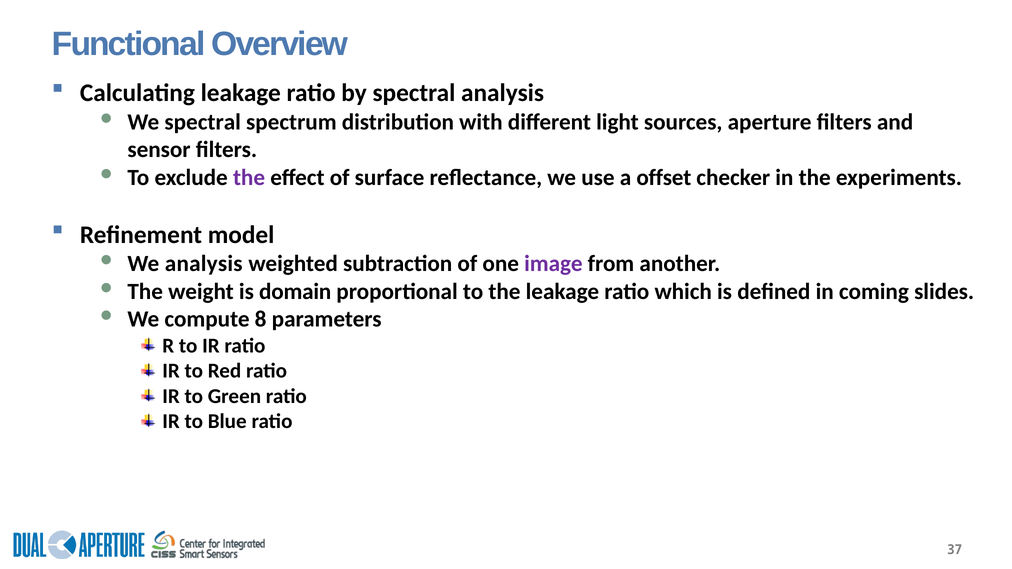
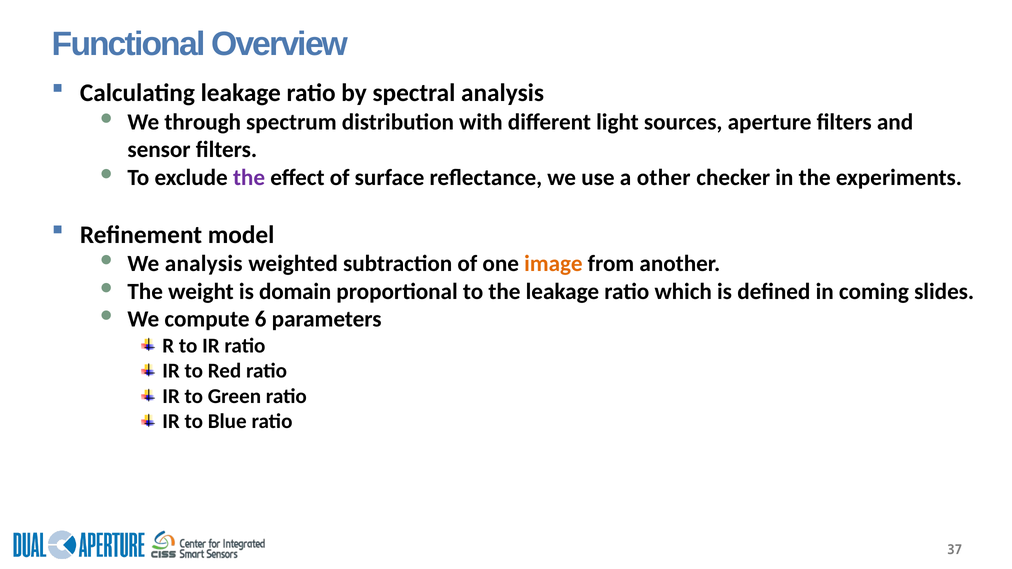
We spectral: spectral -> through (203, 122)
offset: offset -> other (664, 178)
image colour: purple -> orange (553, 264)
8: 8 -> 6 (261, 319)
